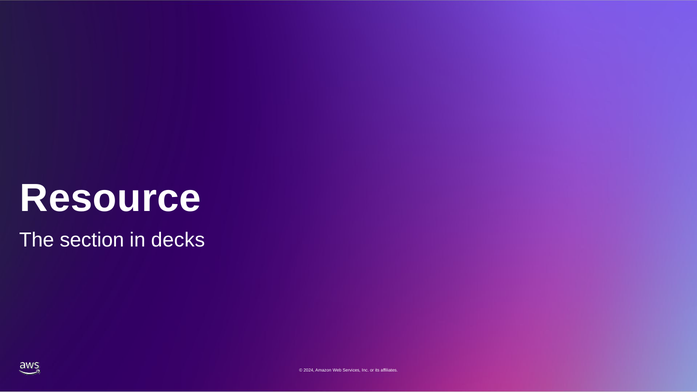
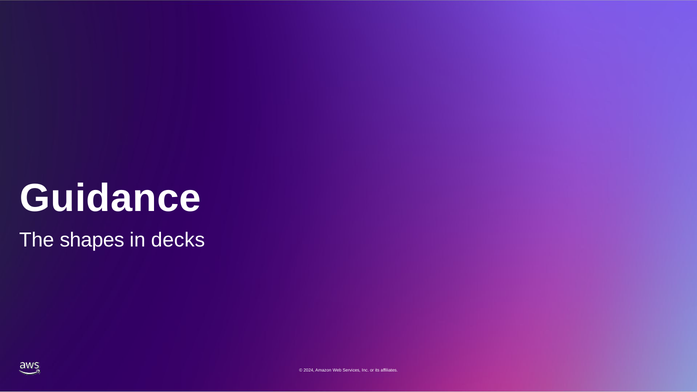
Resource: Resource -> Guidance (110, 198)
section: section -> shapes (92, 240)
